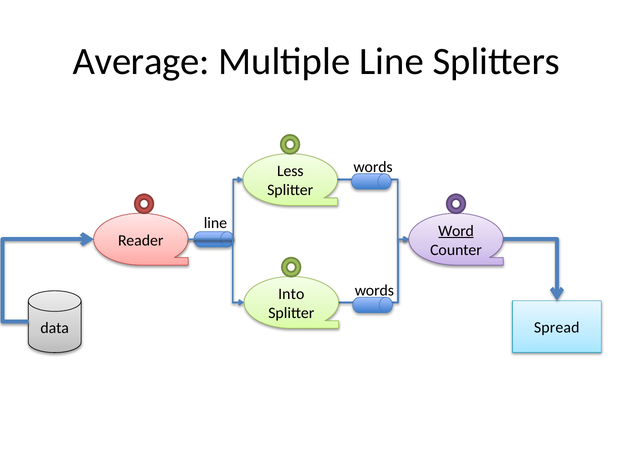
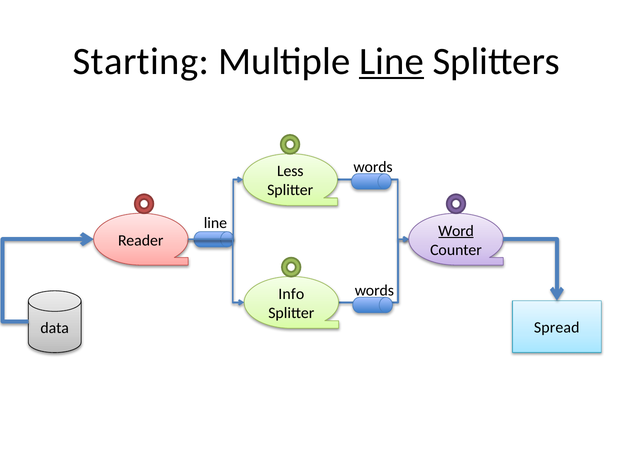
Average: Average -> Starting (141, 61)
Line underline: none -> present (391, 61)
Into: Into -> Info (291, 294)
